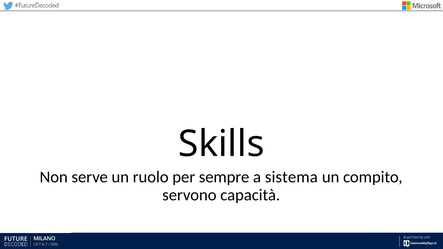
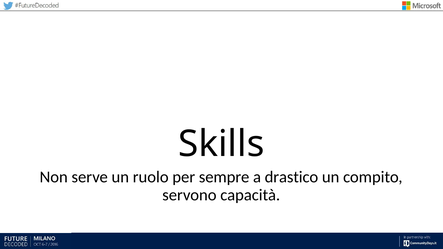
sistema: sistema -> drastico (291, 177)
